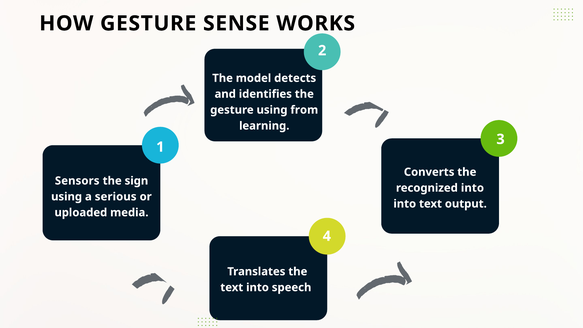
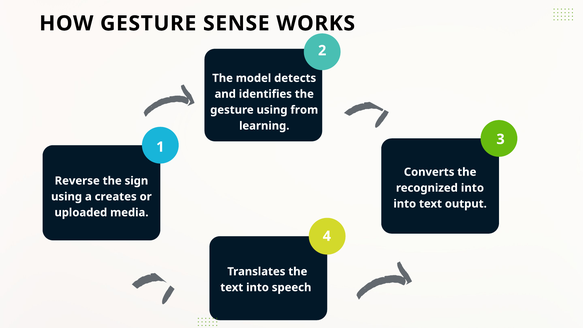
Sensors: Sensors -> Reverse (77, 181)
serious: serious -> creates (116, 197)
